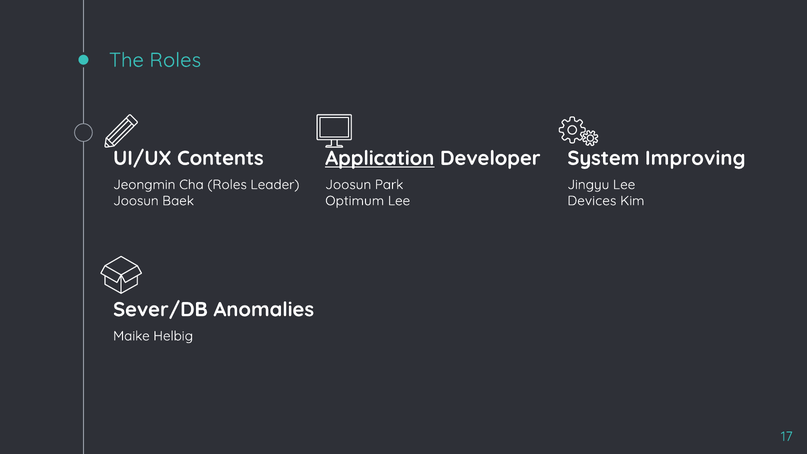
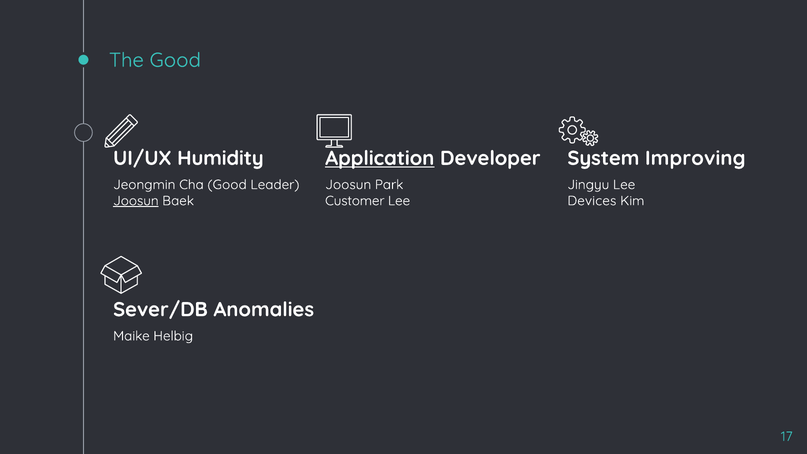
The Roles: Roles -> Good (175, 60)
Contents: Contents -> Humidity (220, 158)
Cha Roles: Roles -> Good (227, 185)
Joosun underline: none -> present (136, 201)
Optimum: Optimum -> Customer (355, 201)
